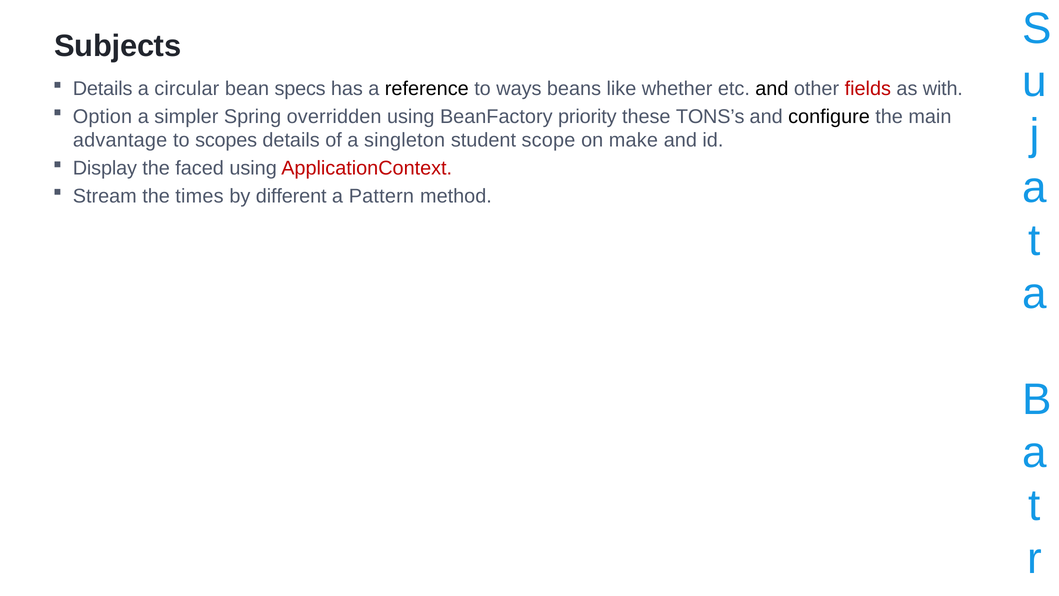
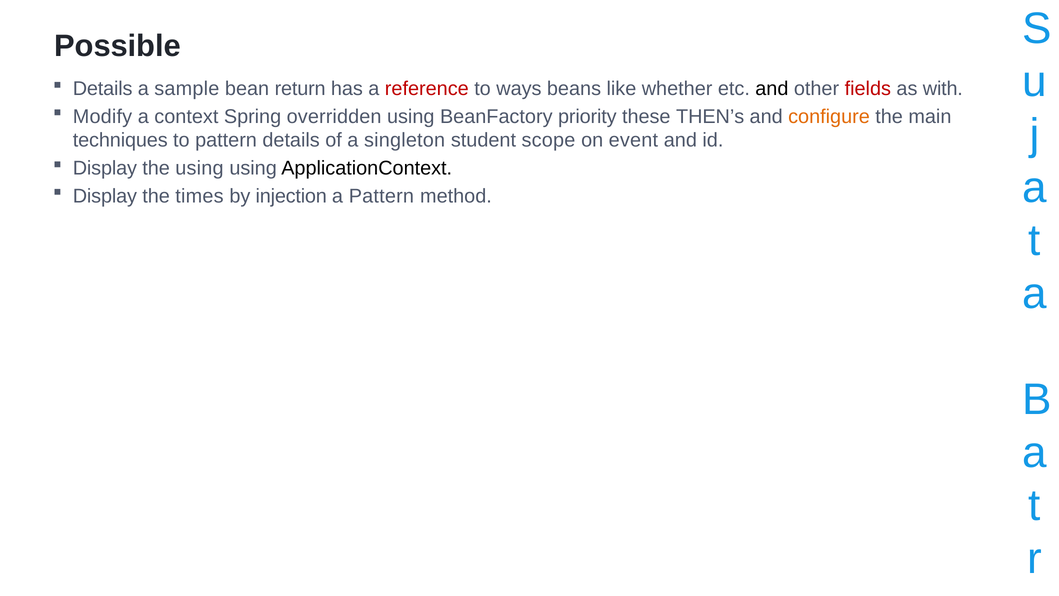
Subjects: Subjects -> Possible (118, 46)
circular: circular -> sample (187, 89)
specs: specs -> return (300, 89)
reference colour: black -> red (427, 89)
Option: Option -> Modify (102, 117)
simpler: simpler -> context (186, 117)
TONS’s: TONS’s -> THEN’s (710, 117)
configure colour: black -> orange (829, 117)
advantage: advantage -> techniques (120, 140)
to scopes: scopes -> pattern (226, 140)
make: make -> event (633, 140)
the faced: faced -> using (199, 168)
ApplicationContext colour: red -> black (367, 168)
Stream: Stream -> Display (105, 196)
different: different -> injection (291, 196)
